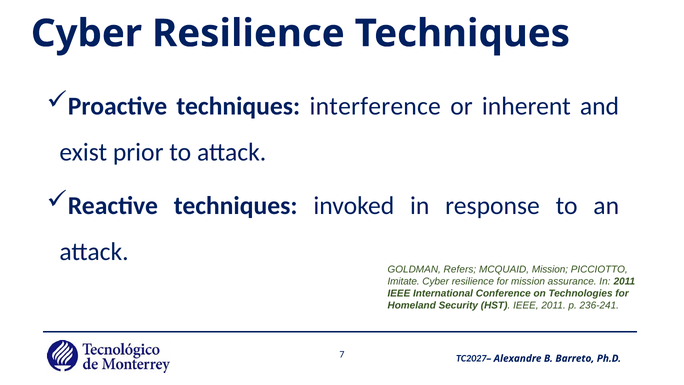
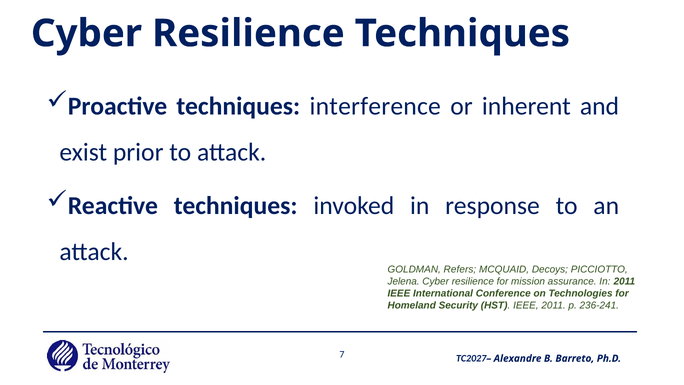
MCQUAID Mission: Mission -> Decoys (550, 269)
Imitate: Imitate -> Jelena (404, 281)
